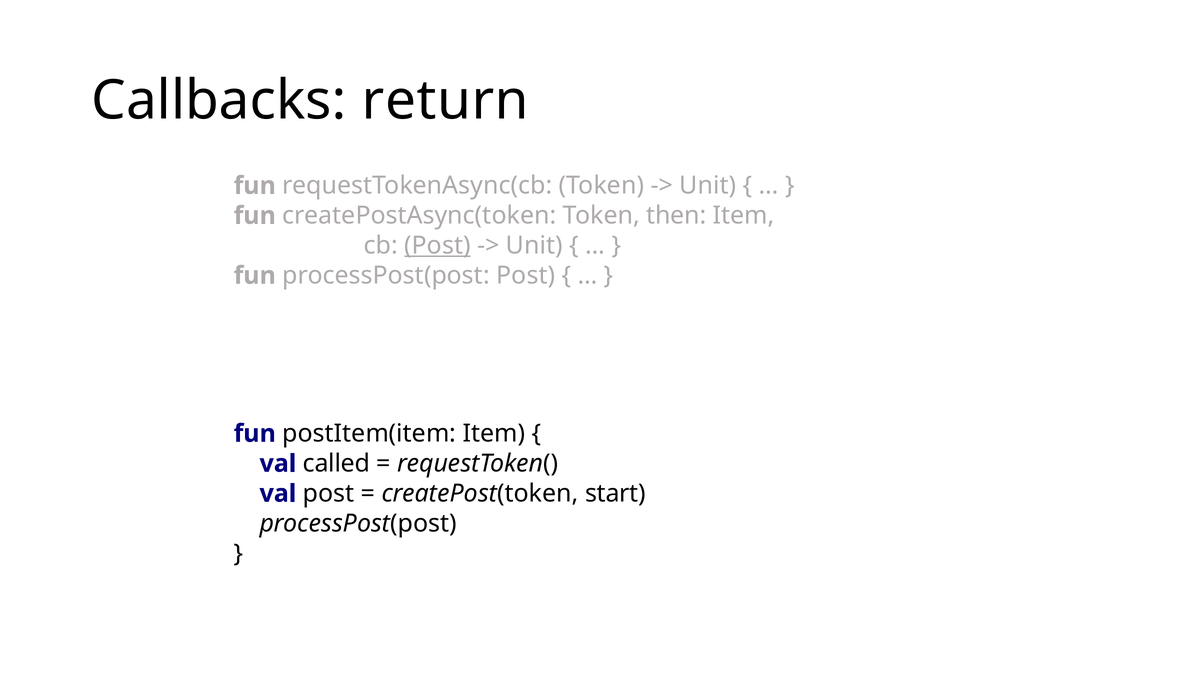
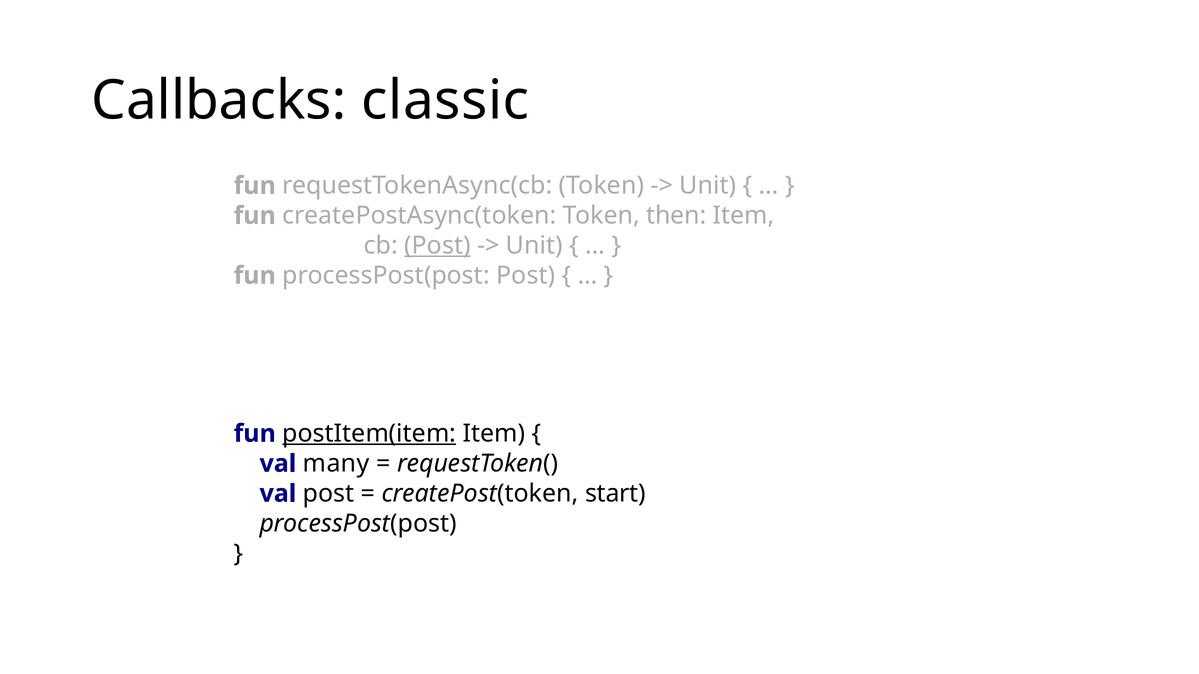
return: return -> classic (445, 101)
postItem(item underline: none -> present (369, 434)
called: called -> many (336, 464)
